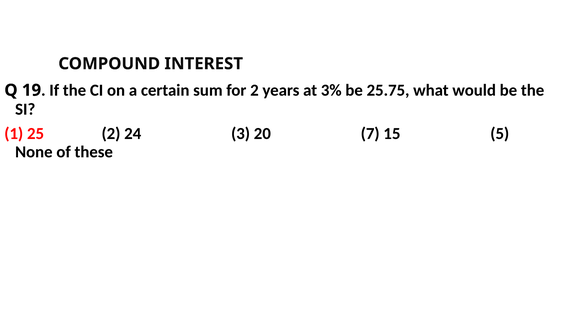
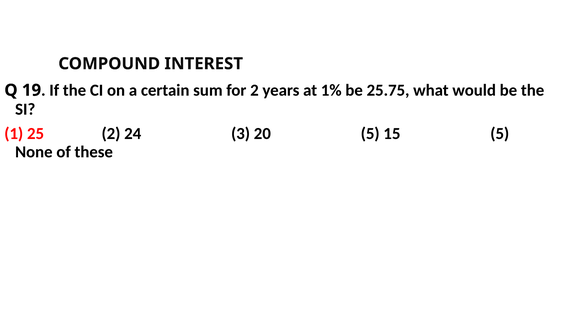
3%: 3% -> 1% (331, 90)
20 7: 7 -> 5 (370, 134)
